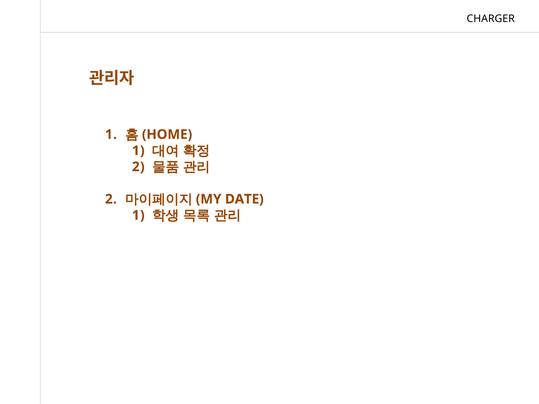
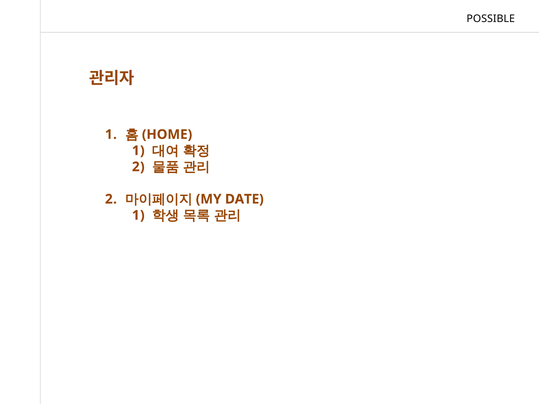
CHARGER: CHARGER -> POSSIBLE (491, 19)
